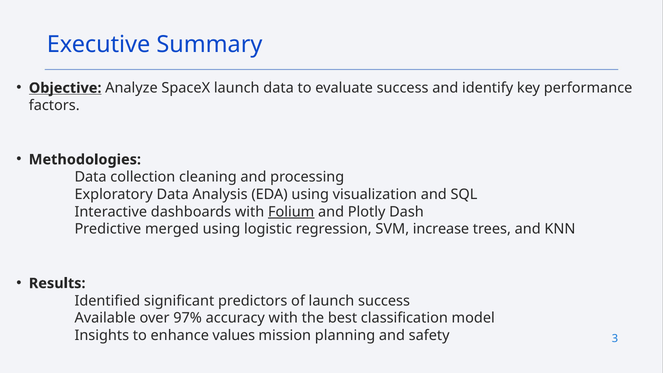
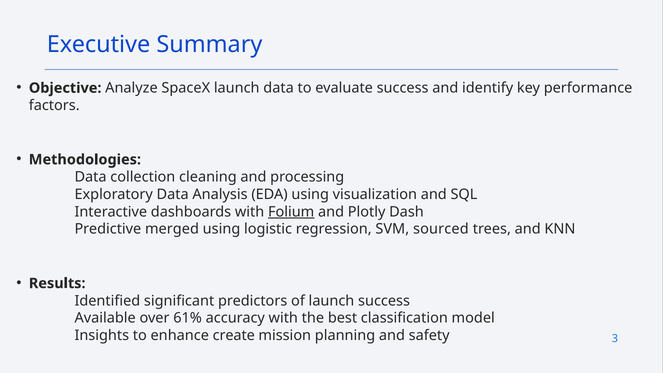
Objective underline: present -> none (65, 88)
increase: increase -> sourced (441, 229)
97%: 97% -> 61% (188, 318)
values: values -> create (234, 336)
